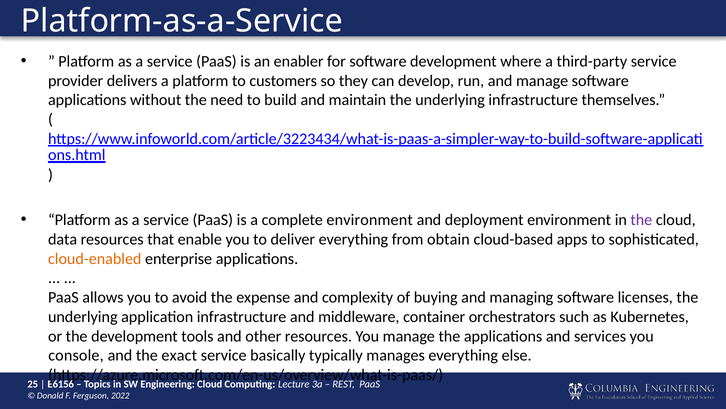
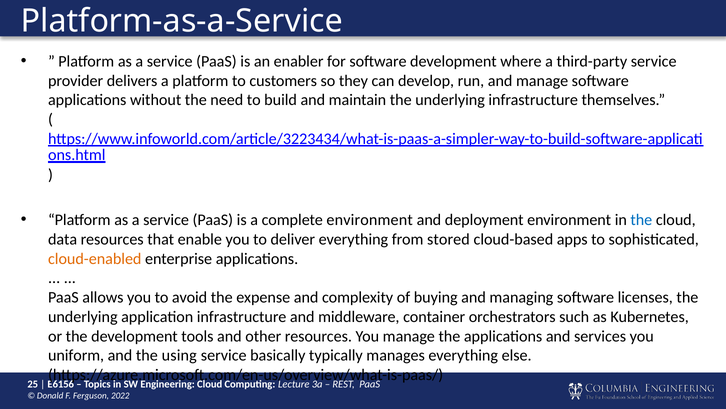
the colour: purple -> blue (641, 220)
obtain: obtain -> stored (448, 239)
console: console -> uniform (76, 355)
exact: exact -> using (179, 355)
